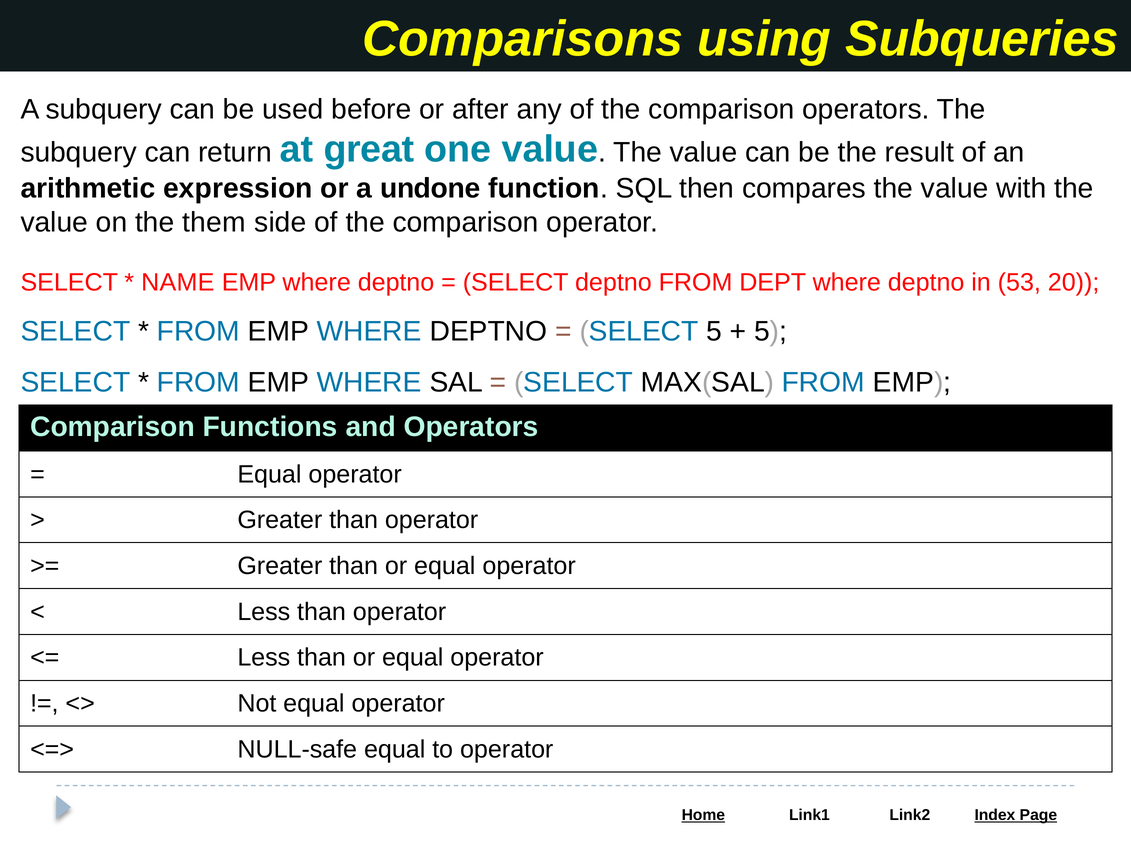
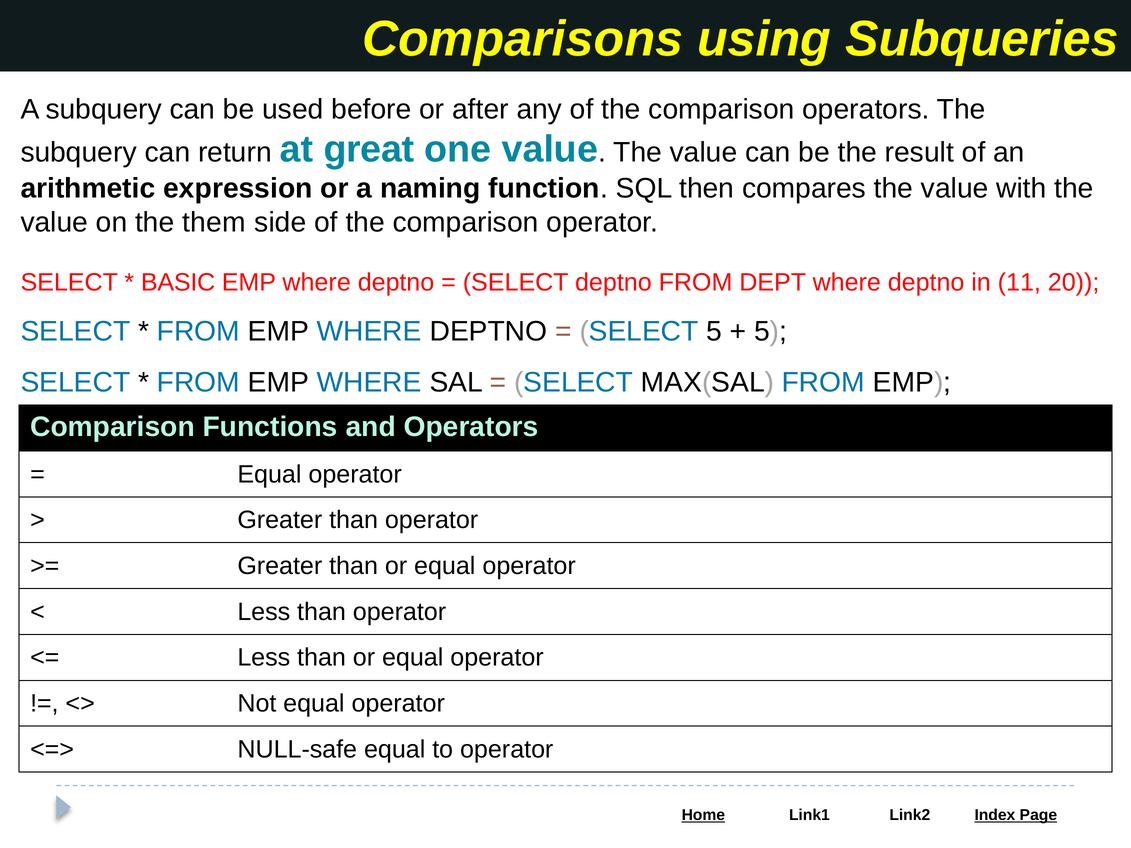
undone: undone -> naming (430, 188)
NAME: NAME -> BASIC (178, 282)
53: 53 -> 11 (1019, 282)
